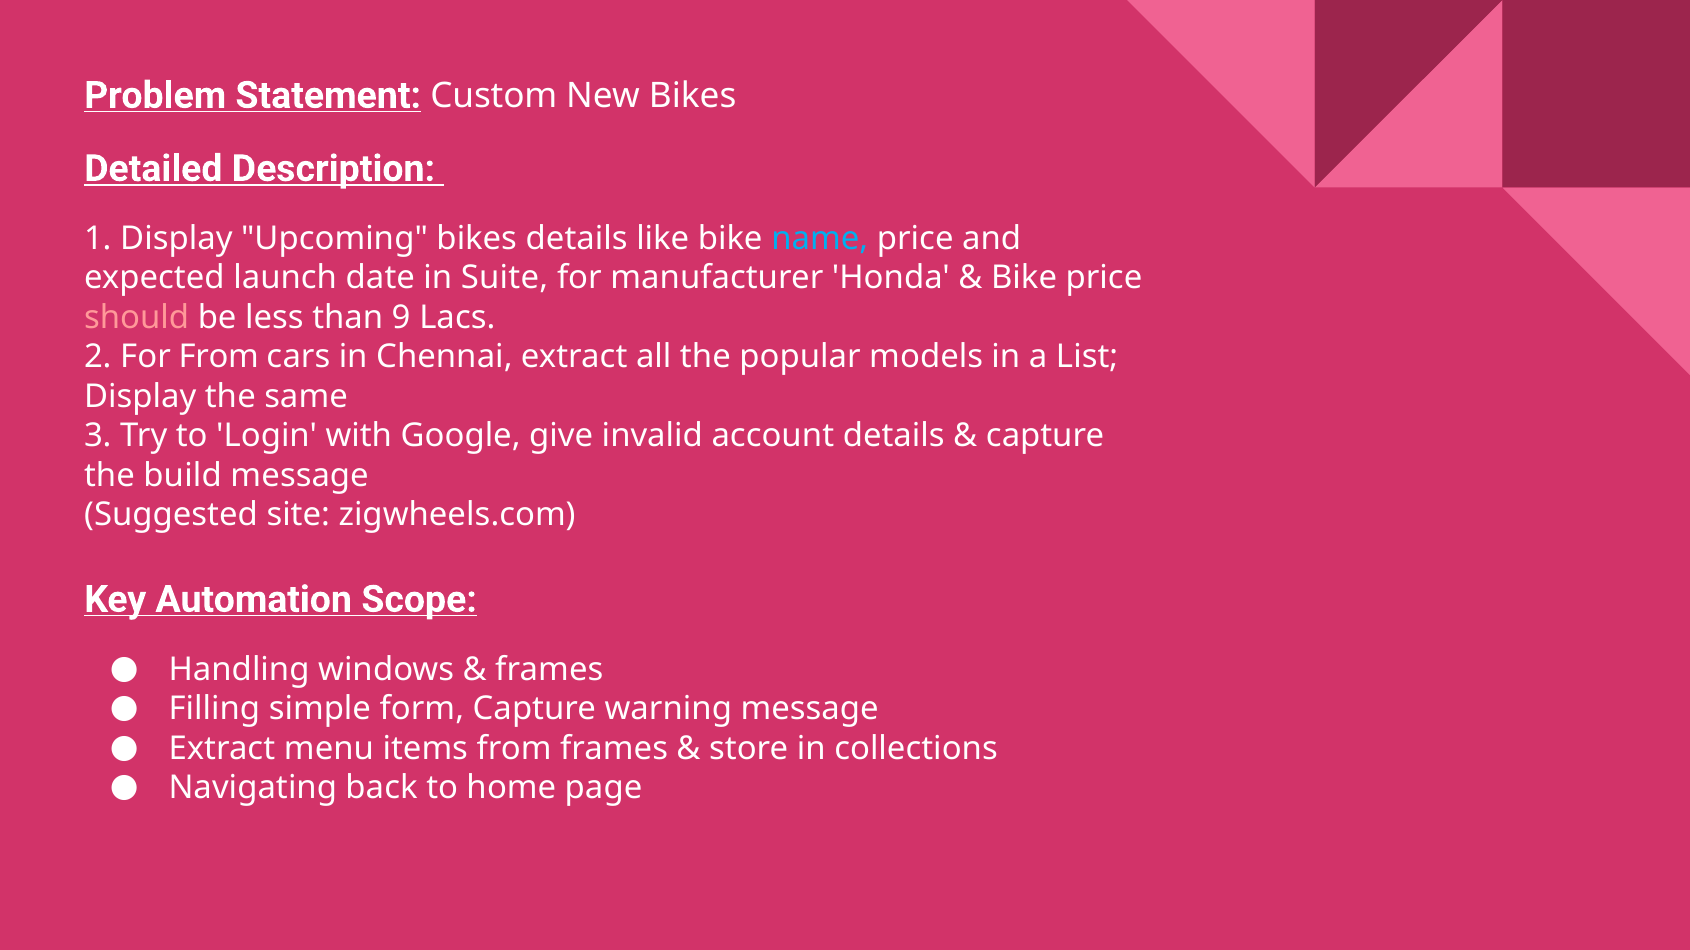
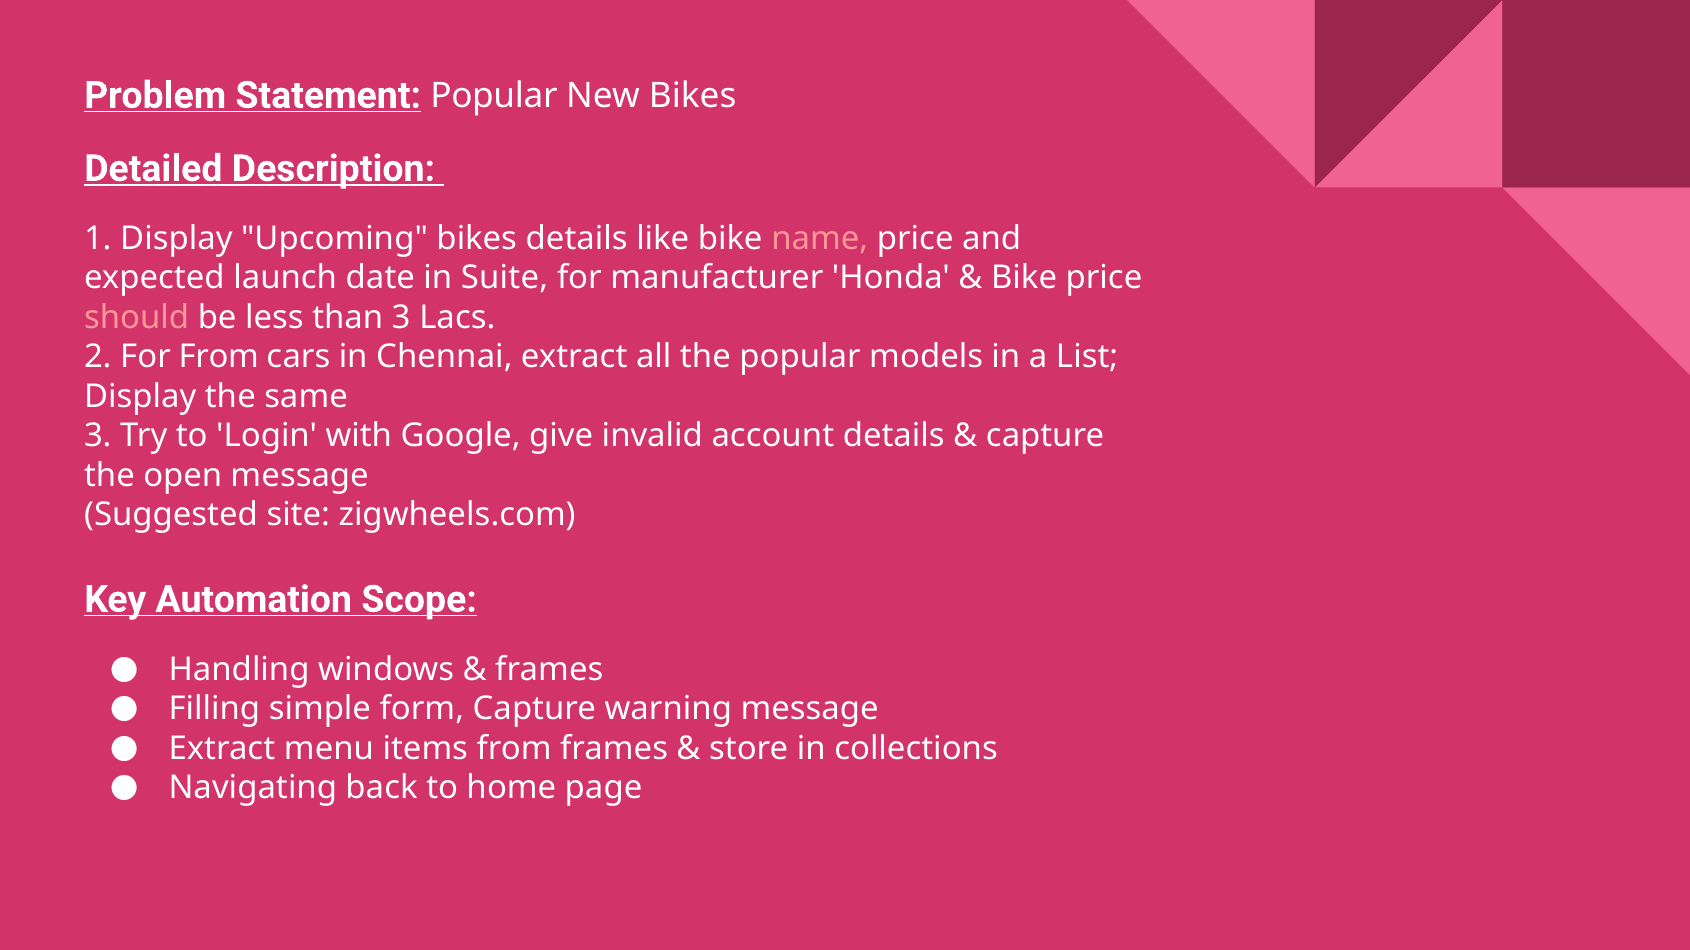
Statement Custom: Custom -> Popular (494, 96)
name colour: light blue -> pink (820, 239)
than 9: 9 -> 3 (401, 318)
build: build -> open (183, 476)
